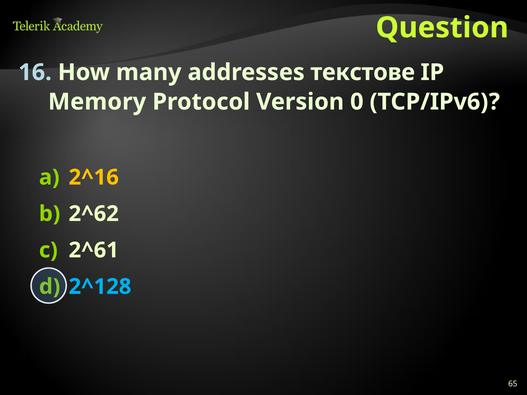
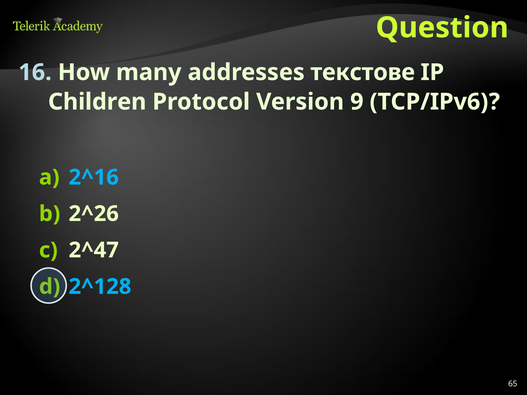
Memory: Memory -> Children (97, 102)
0: 0 -> 9 (357, 102)
2^16 colour: yellow -> light blue (94, 177)
2^62: 2^62 -> 2^26 (94, 214)
2^61: 2^61 -> 2^47 (94, 250)
